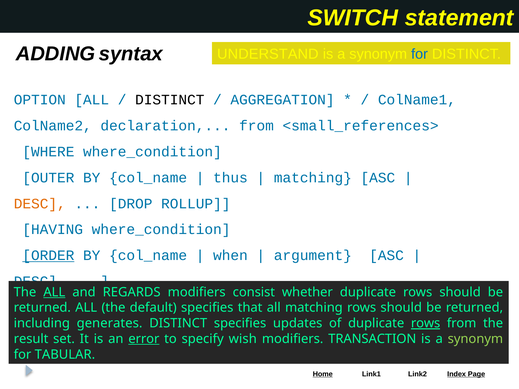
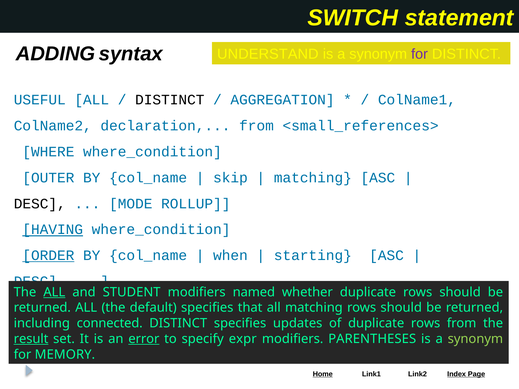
for colour: blue -> purple (420, 54)
OPTION: OPTION -> USEFUL (40, 100)
thus: thus -> skip (230, 178)
DESC colour: orange -> black (40, 204)
DROP: DROP -> MODE (131, 204)
HAVING underline: none -> present (53, 230)
argument: argument -> starting (313, 256)
REGARDS: REGARDS -> STUDENT (132, 292)
consist: consist -> named (254, 292)
generates: generates -> connected (110, 323)
rows underline: present -> none (426, 323)
result underline: none -> present (31, 339)
wish: wish -> expr (243, 339)
TRANSACTION: TRANSACTION -> PARENTHESES (372, 339)
TABULAR: TABULAR -> MEMORY (65, 355)
